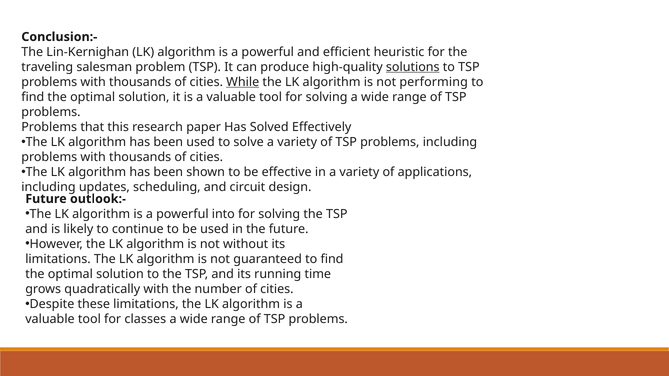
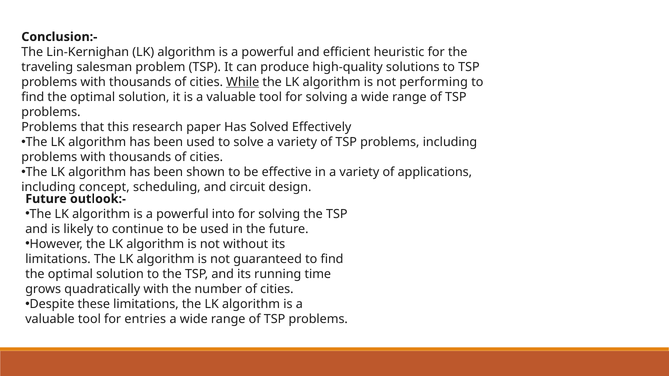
solutions underline: present -> none (413, 67)
updates: updates -> concept (104, 187)
classes: classes -> entries (145, 319)
